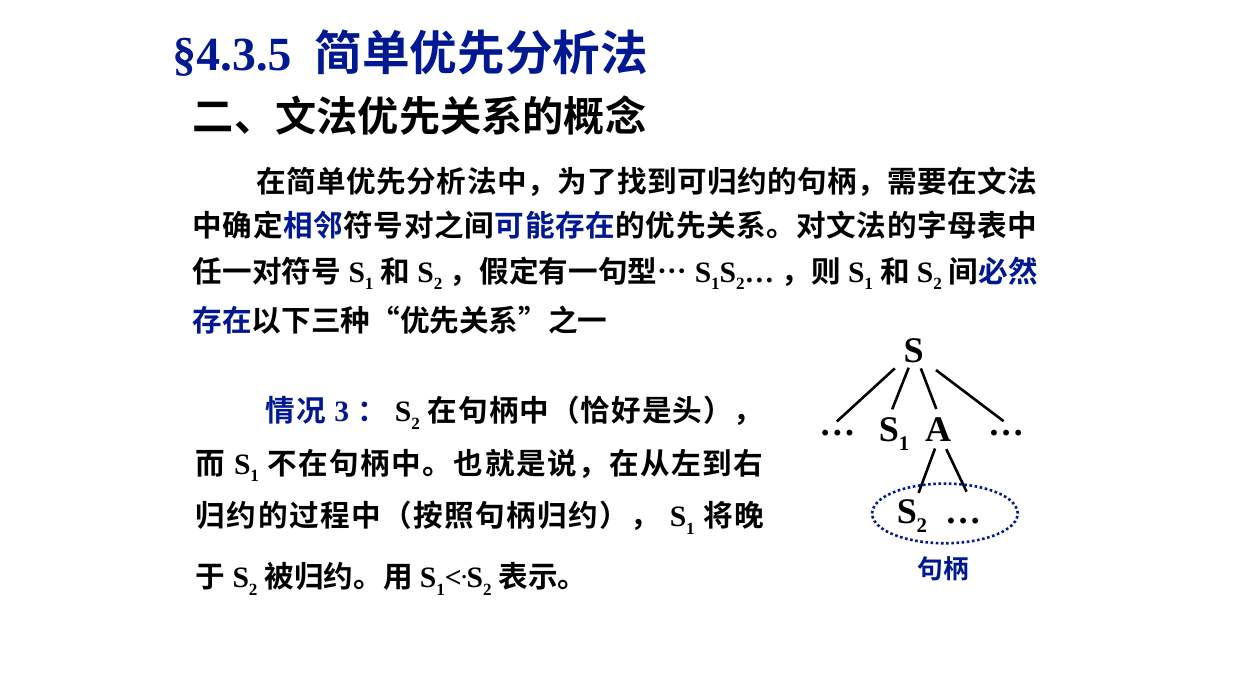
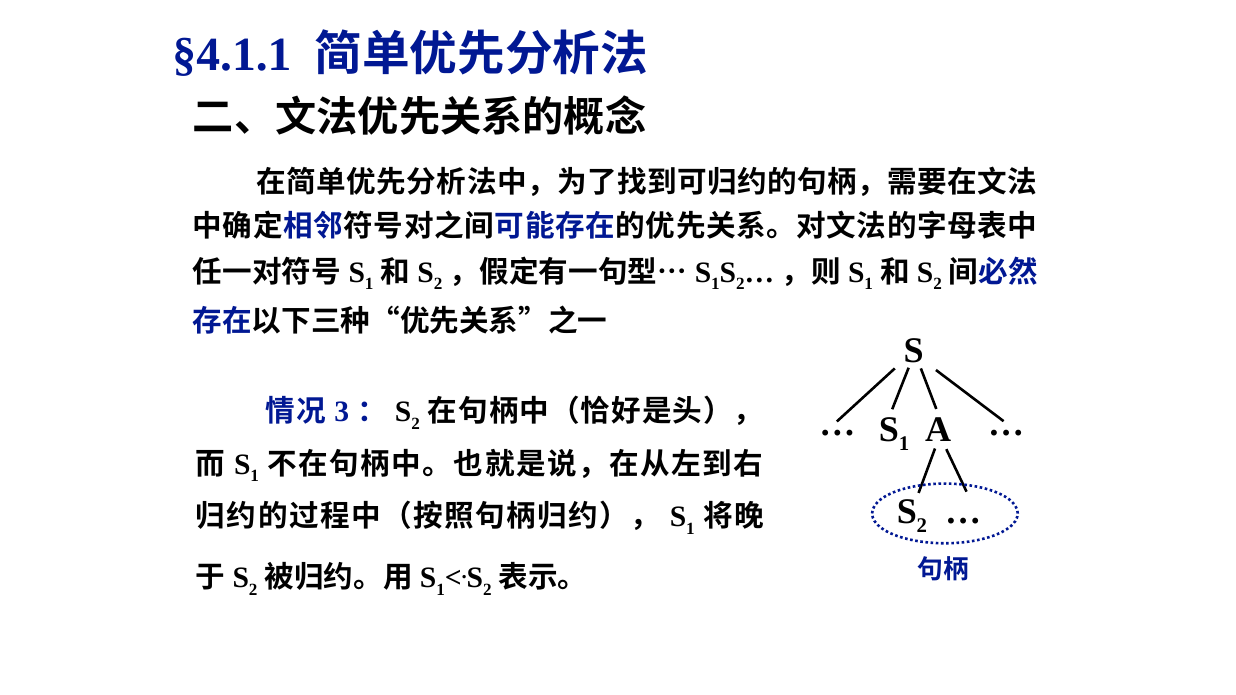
§4.3.5: §4.3.5 -> §4.1.1 (232, 55)
